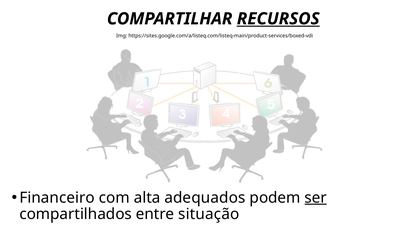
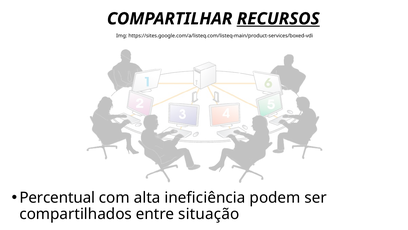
Financeiro: Financeiro -> Percentual (57, 197)
adequados: adequados -> ineficiência (205, 197)
ser underline: present -> none (316, 197)
